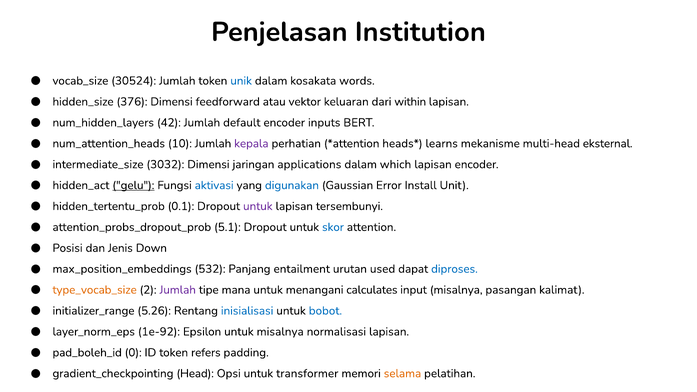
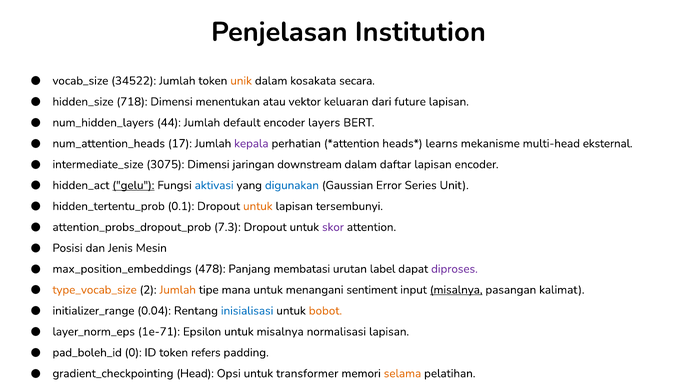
30524: 30524 -> 34522 (134, 81)
unik colour: blue -> orange (241, 81)
words: words -> secara (357, 81)
376: 376 -> 718 (132, 102)
feedforward: feedforward -> menentukan (228, 102)
within: within -> future (410, 102)
42: 42 -> 44 (169, 123)
inputs: inputs -> layers (324, 123)
10: 10 -> 17 (180, 143)
3032: 3032 -> 3075 (165, 164)
applications: applications -> downstream (309, 164)
which: which -> daftar (396, 164)
Install: Install -> Series (421, 185)
untuk colour: purple -> orange (258, 206)
5.1: 5.1 -> 7.3 (227, 227)
skor colour: blue -> purple (333, 227)
Down: Down -> Mesin (151, 248)
532: 532 -> 478 (210, 269)
entailment: entailment -> membatasi (302, 269)
used: used -> label (383, 269)
diproses colour: blue -> purple (454, 269)
Jumlah colour: purple -> orange (178, 290)
calculates: calculates -> sentiment (372, 290)
misalnya underline: none -> present (456, 290)
5.26: 5.26 -> 0.04 (154, 311)
bobot colour: blue -> orange (325, 311)
1e-92: 1e-92 -> 1e-71 (159, 332)
